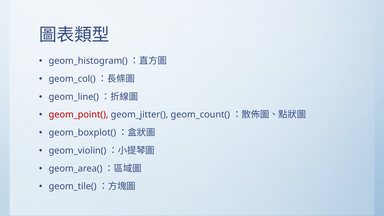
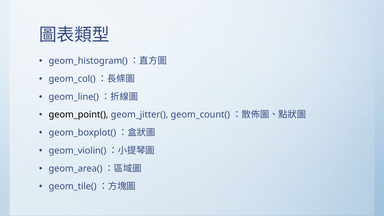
geom_point( colour: red -> black (79, 115)
